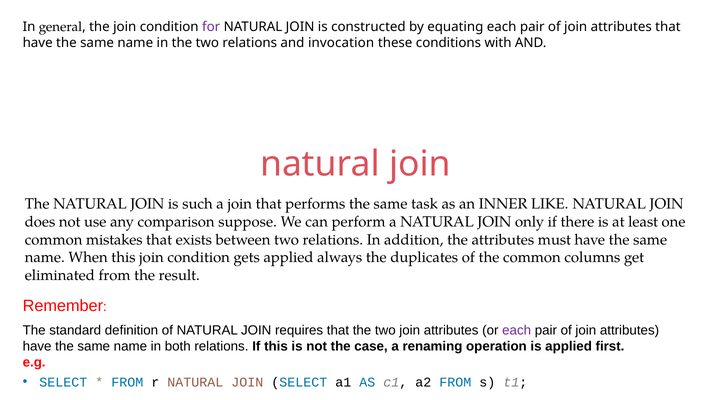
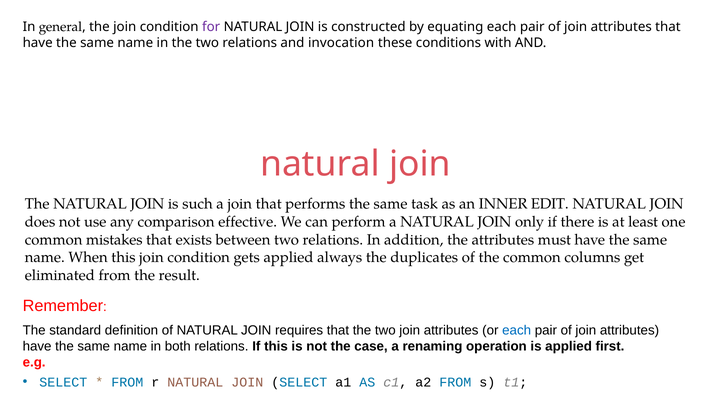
LIKE: LIKE -> EDIT (550, 204)
suppose: suppose -> effective (248, 222)
each colour: purple -> blue (517, 331)
